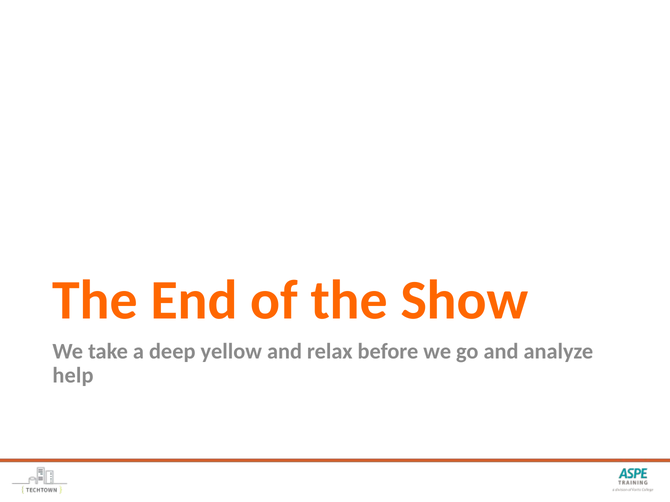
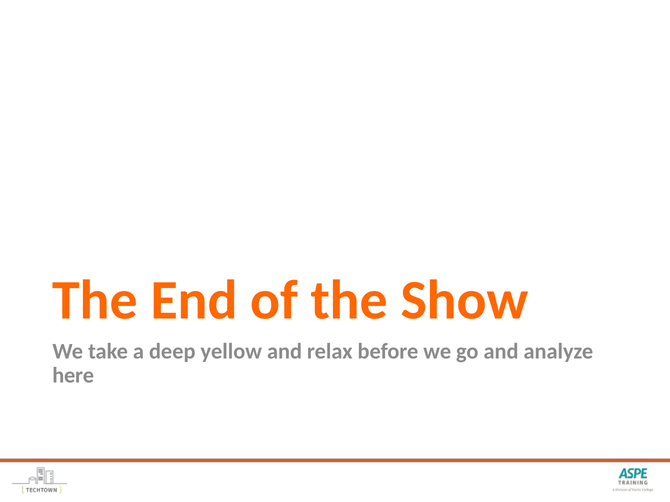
help: help -> here (73, 376)
